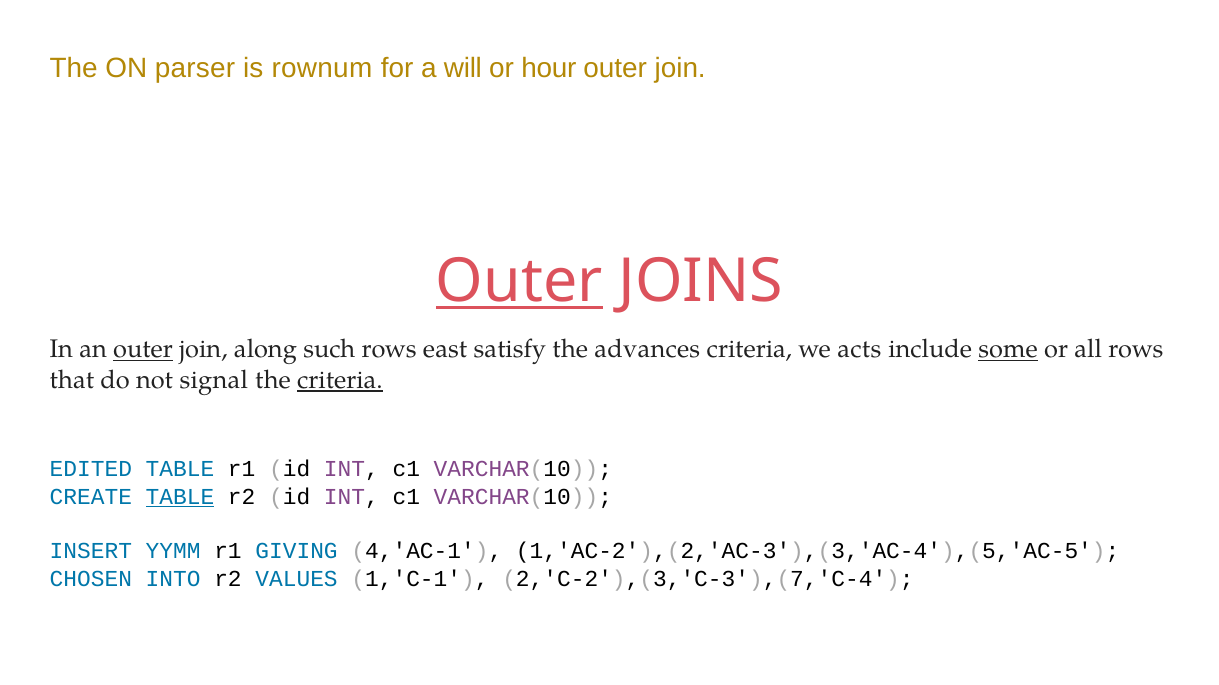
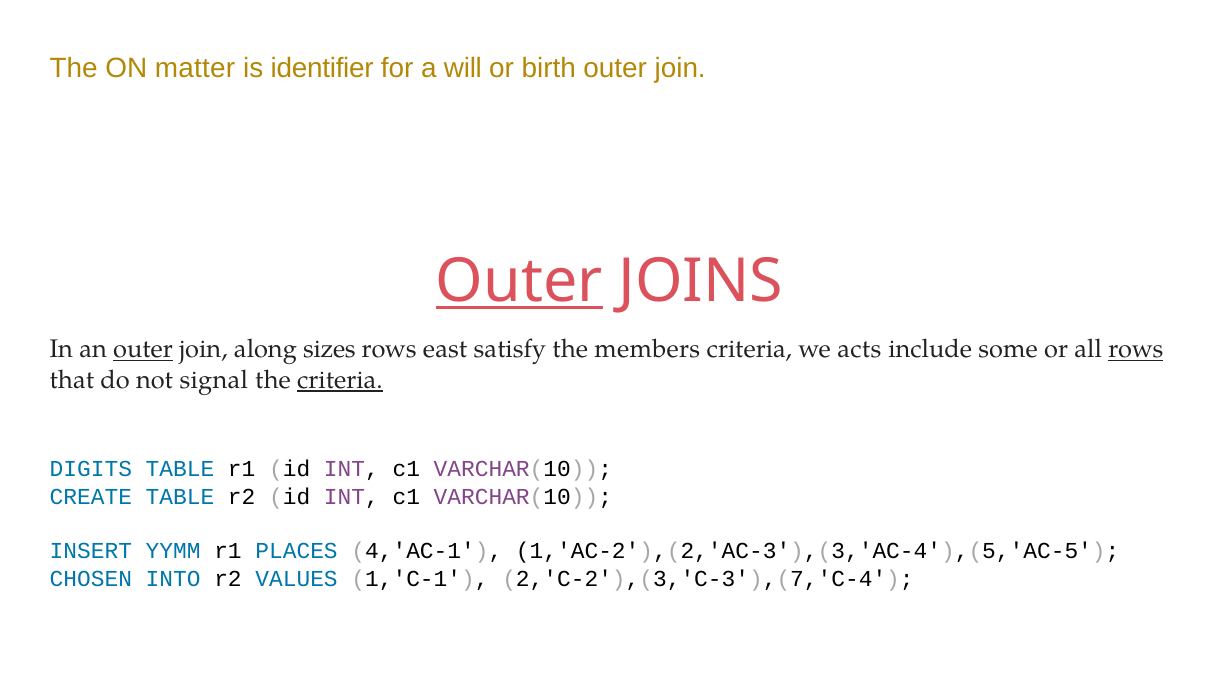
parser: parser -> matter (195, 68)
rownum: rownum -> identifier (322, 68)
hour: hour -> birth (549, 68)
such: such -> sizes (329, 350)
advances: advances -> members (647, 350)
some underline: present -> none (1008, 350)
rows underline: none -> present (1136, 350)
EDITED: EDITED -> DIGITS (91, 470)
TABLE underline: present -> none (180, 497)
GIVING: GIVING -> PLACES (297, 552)
